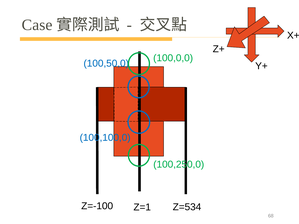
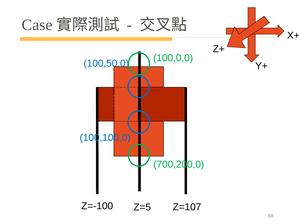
100,250,0: 100,250,0 -> 700,200,0 (179, 165)
Z=1: Z=1 -> Z=5 (142, 207)
Z=534: Z=534 -> Z=107 (187, 207)
